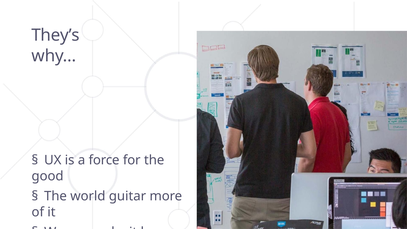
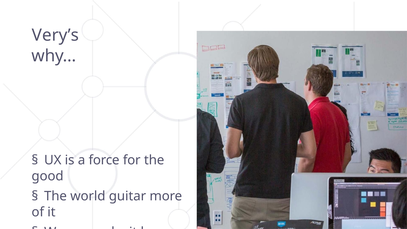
They’s: They’s -> Very’s (55, 35)
